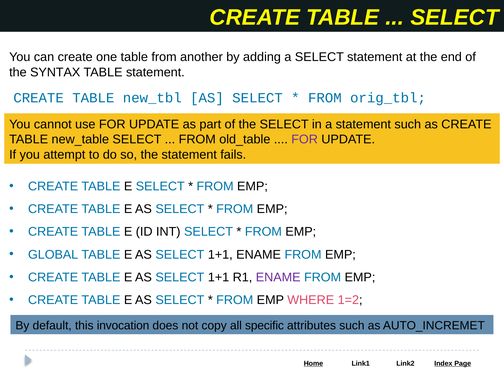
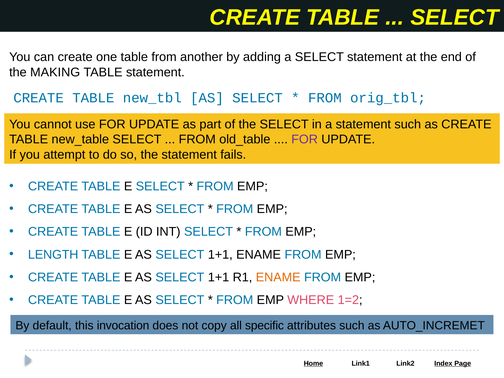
SYNTAX: SYNTAX -> MAKING (55, 72)
GLOBAL: GLOBAL -> LENGTH (53, 255)
ENAME colour: purple -> orange (278, 277)
